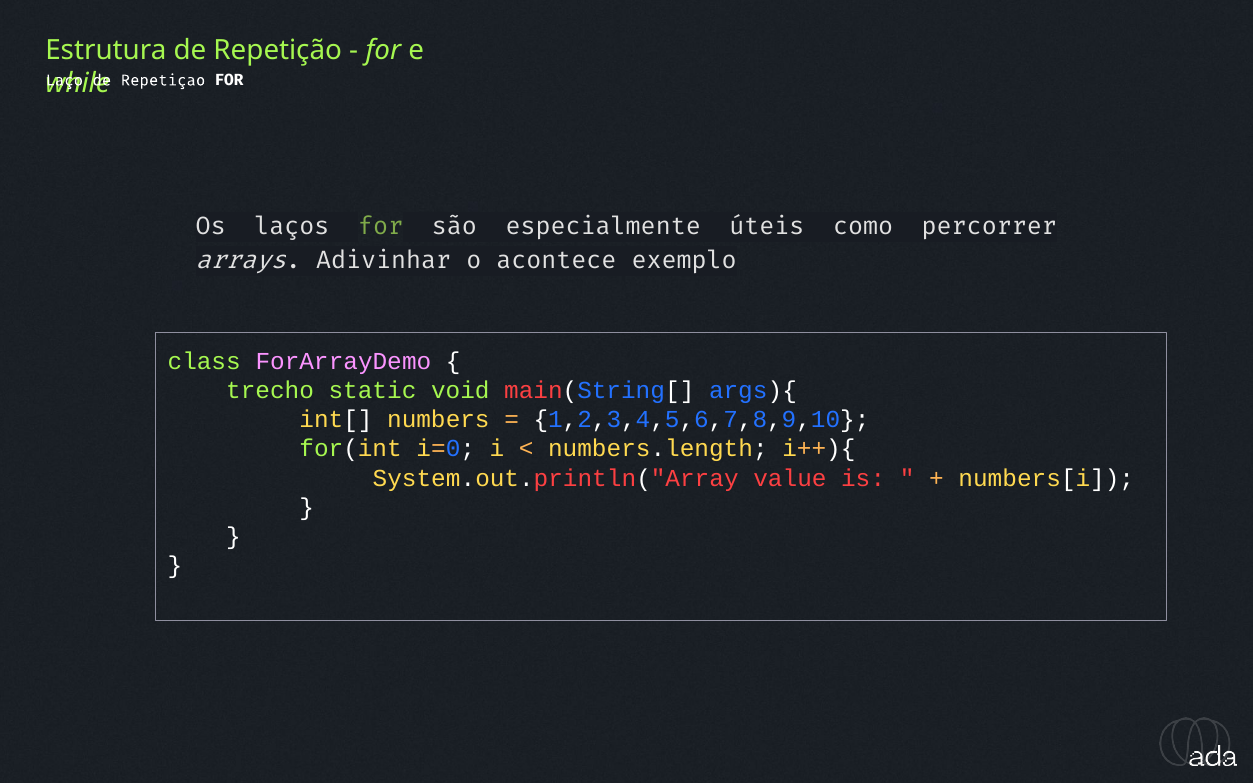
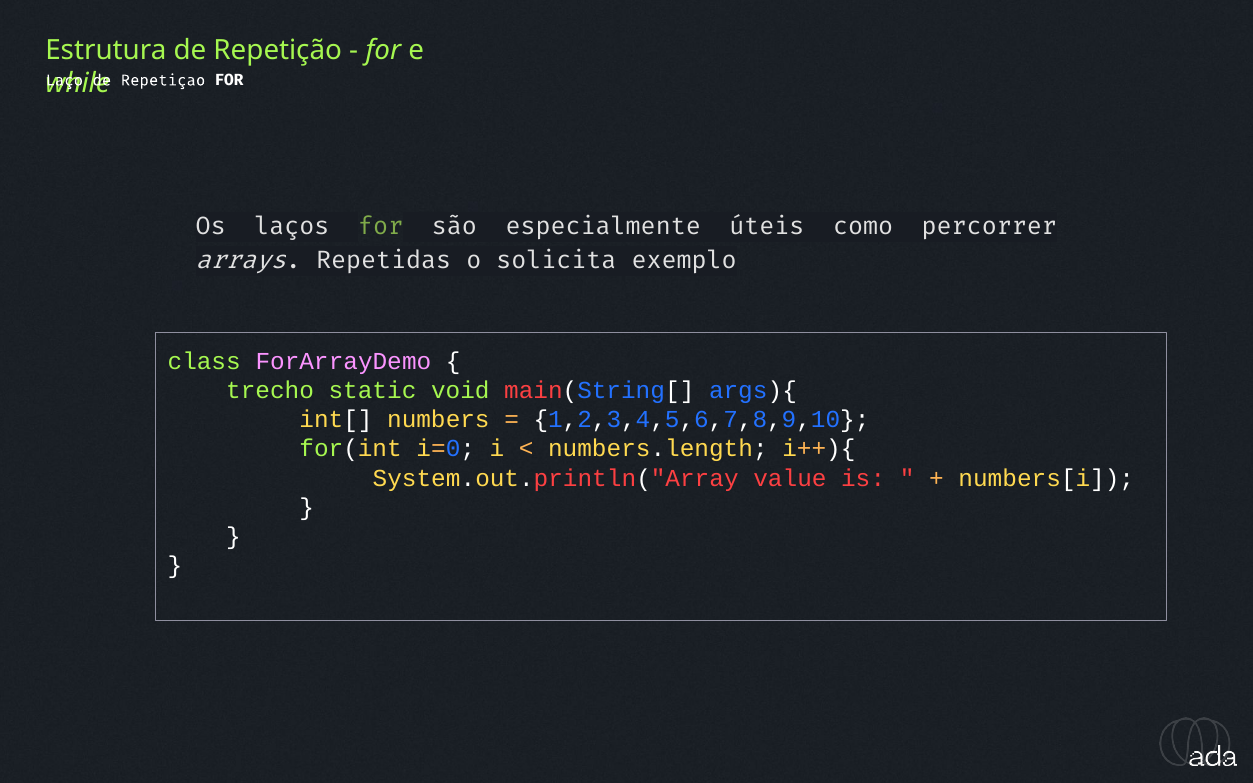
Adivinhar: Adivinhar -> Repetidas (384, 260)
acontece: acontece -> solicita (556, 260)
